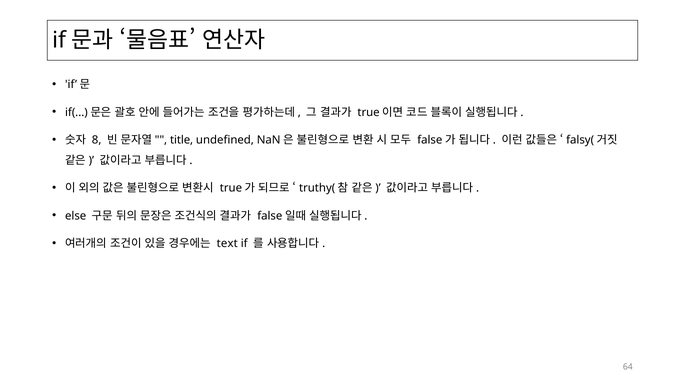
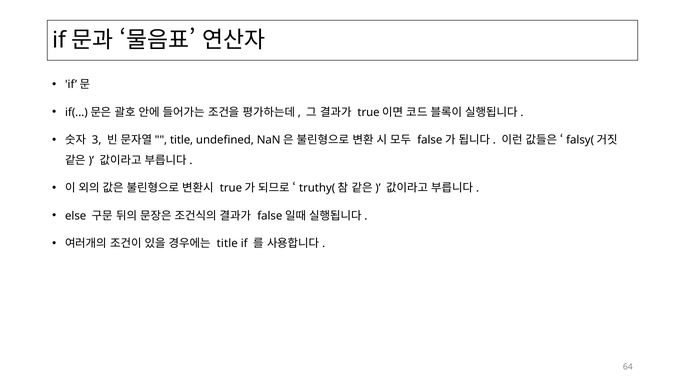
8: 8 -> 3 (97, 140)
text: text -> title (227, 244)
